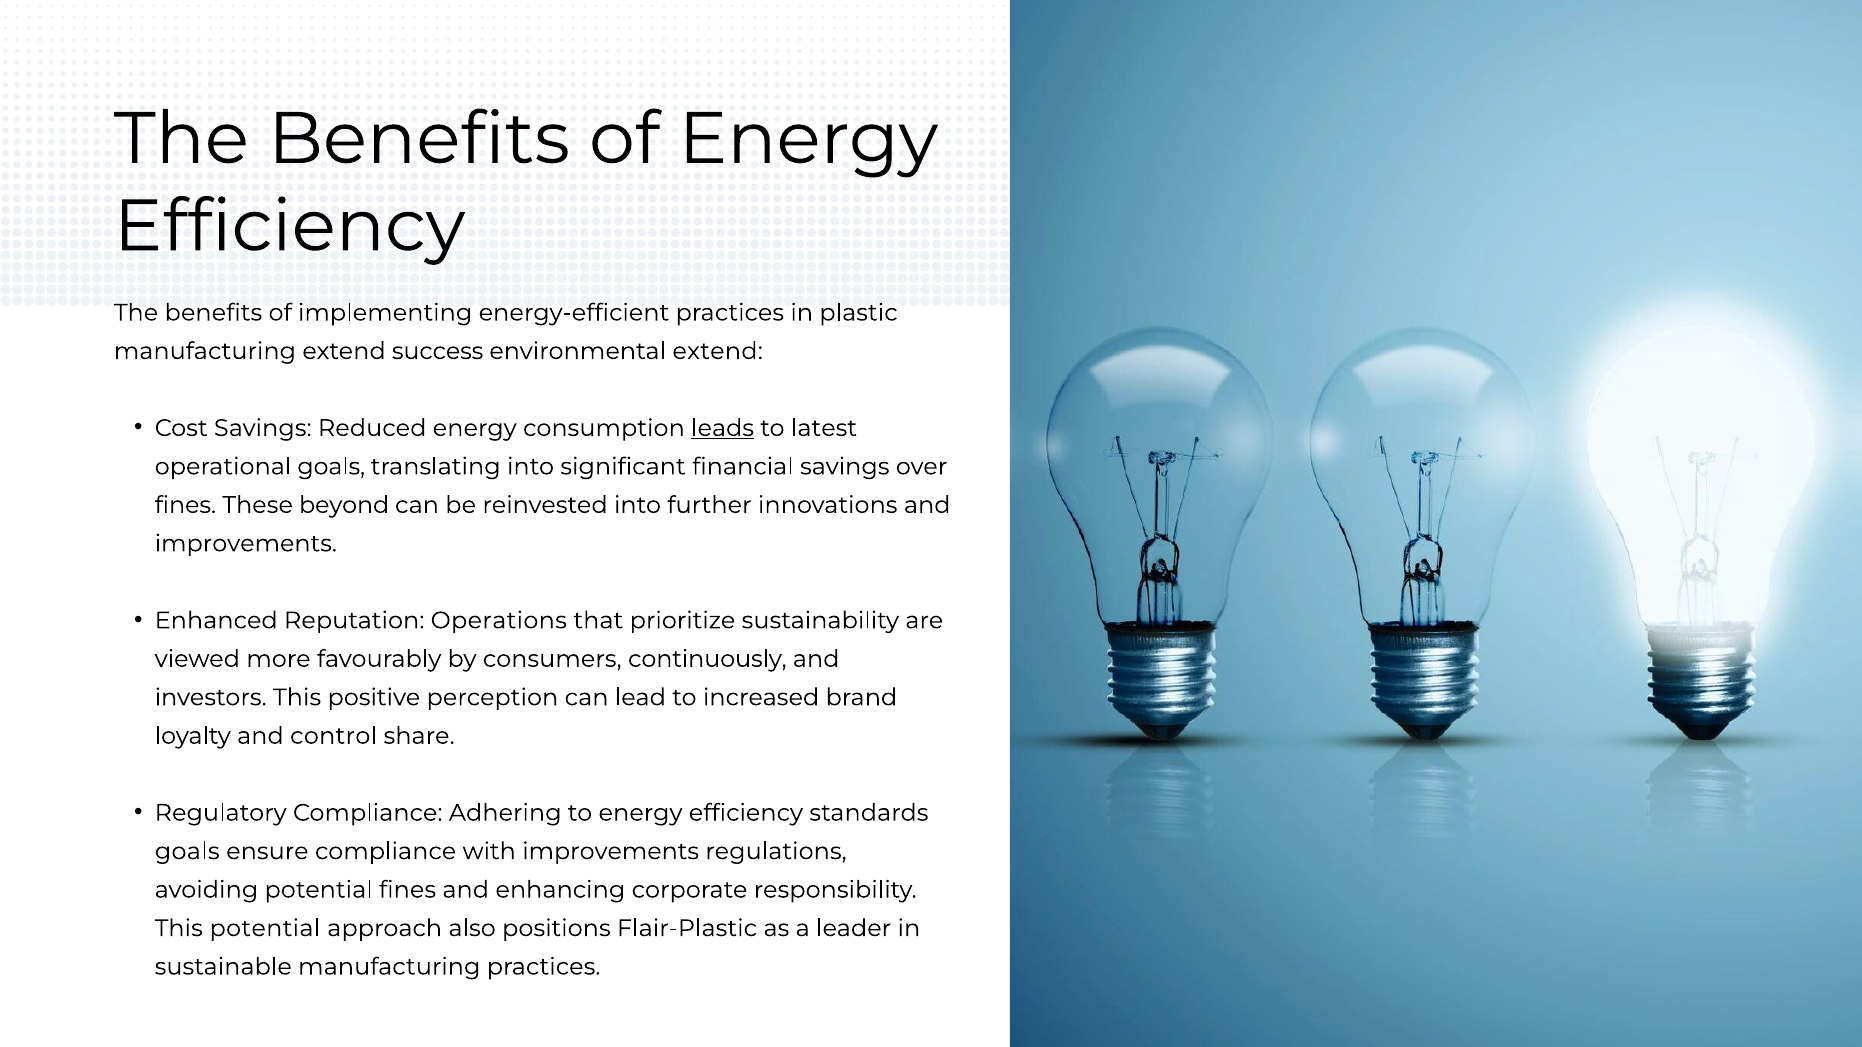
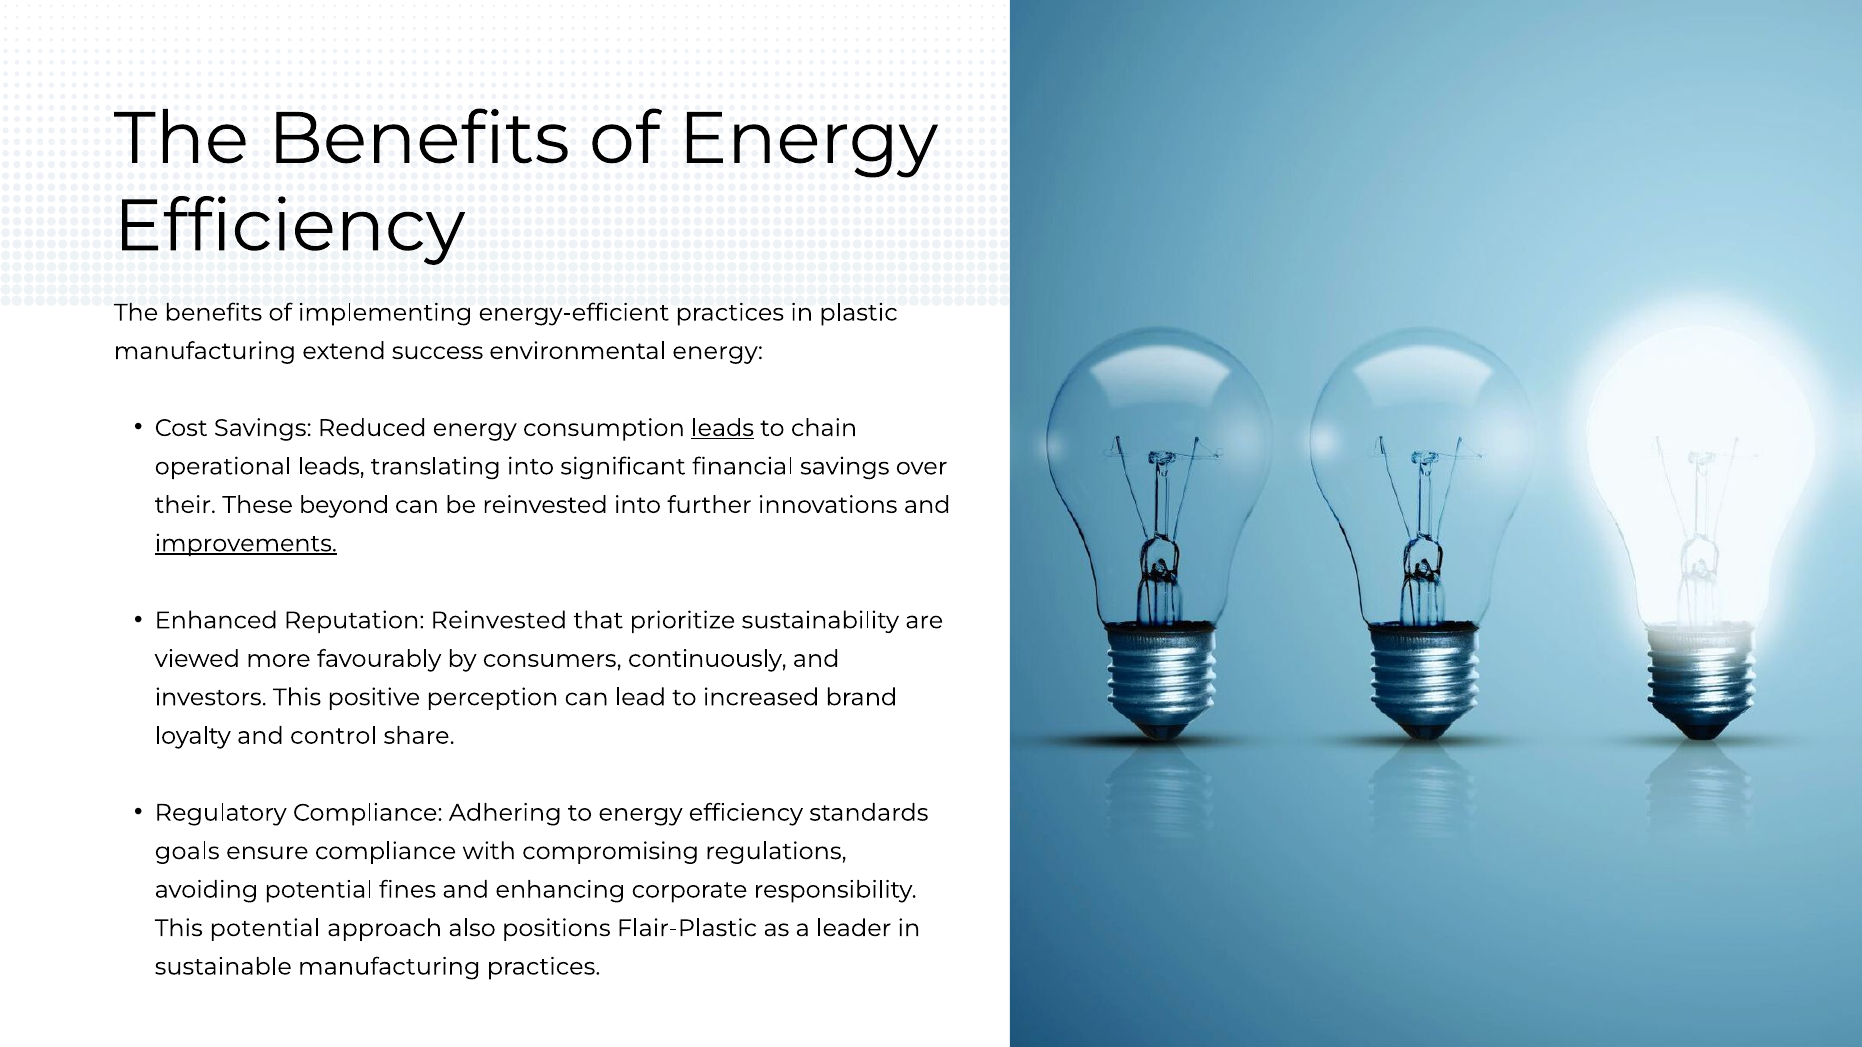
environmental extend: extend -> energy (718, 351)
latest: latest -> chain (824, 428)
operational goals: goals -> leads (331, 467)
fines: fines -> their (185, 505)
improvements underline: none -> present (246, 544)
Reputation Operations: Operations -> Reinvested (499, 621)
with improvements: improvements -> compromising (611, 852)
